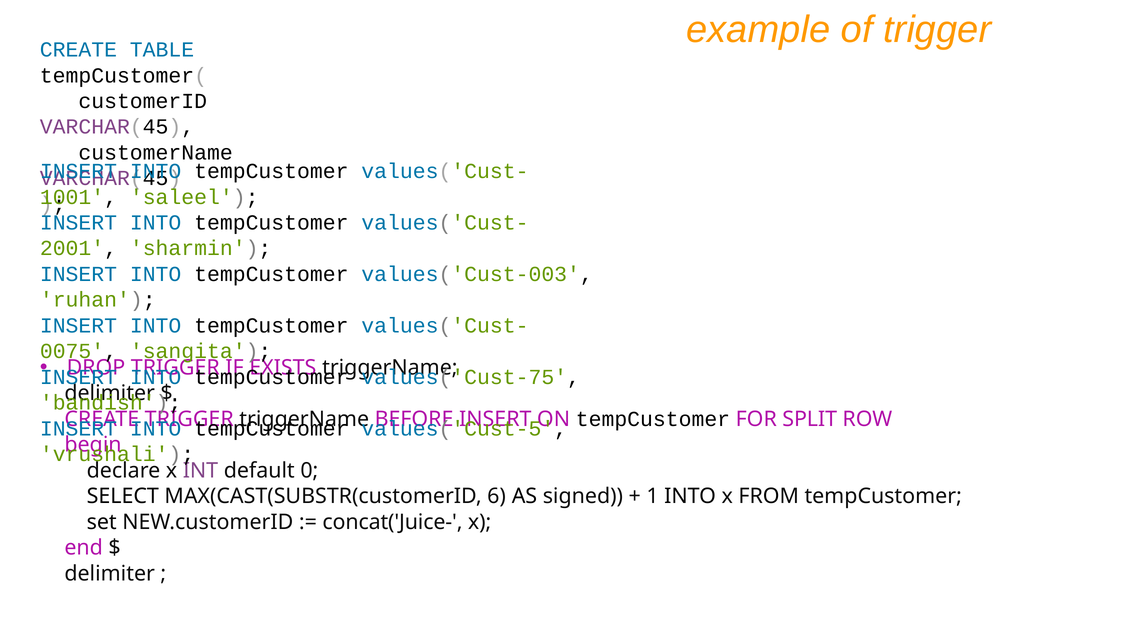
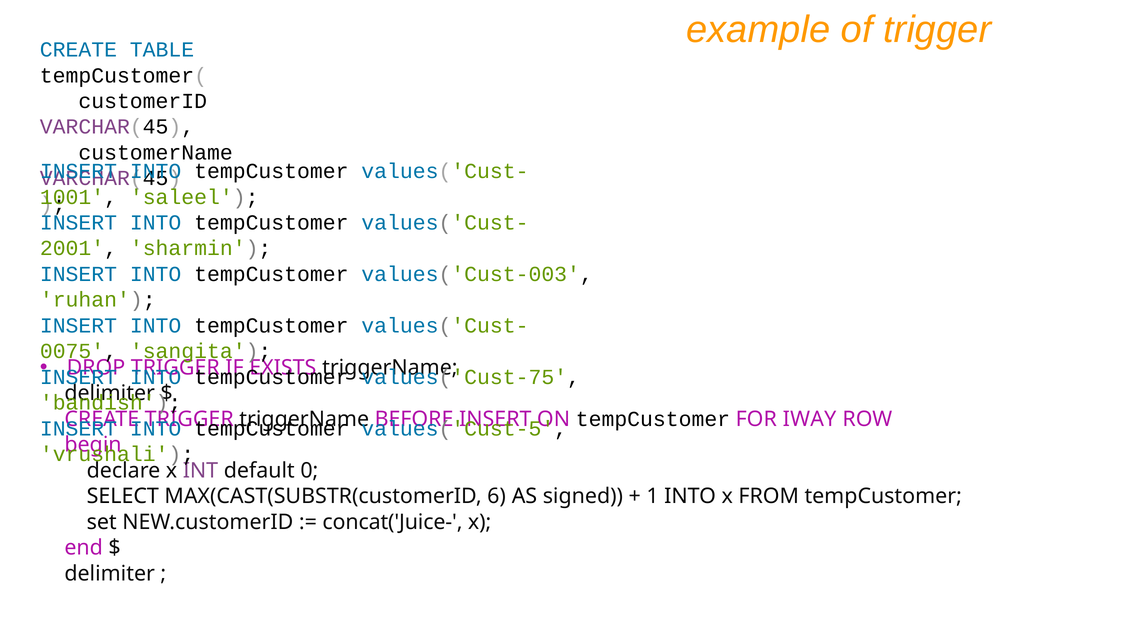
SPLIT: SPLIT -> IWAY (810, 419)
